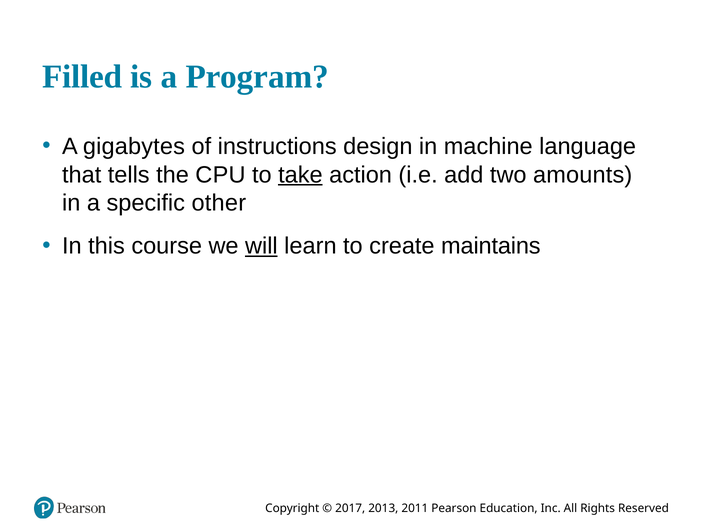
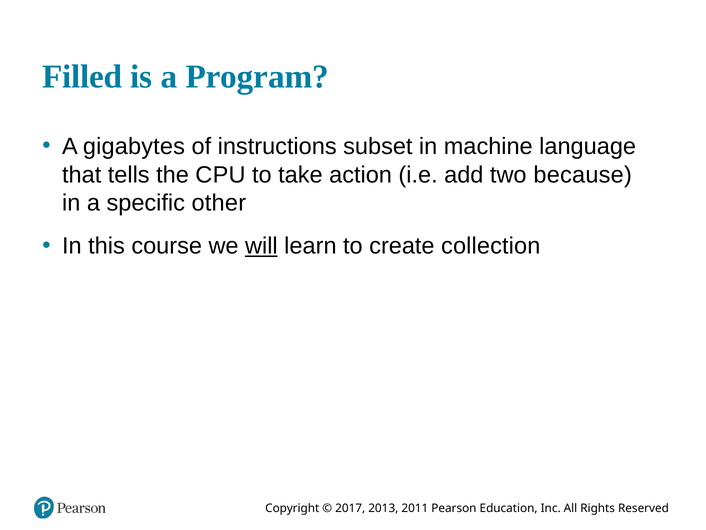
design: design -> subset (378, 146)
take underline: present -> none (300, 175)
amounts: amounts -> because (583, 175)
maintains: maintains -> collection (491, 246)
